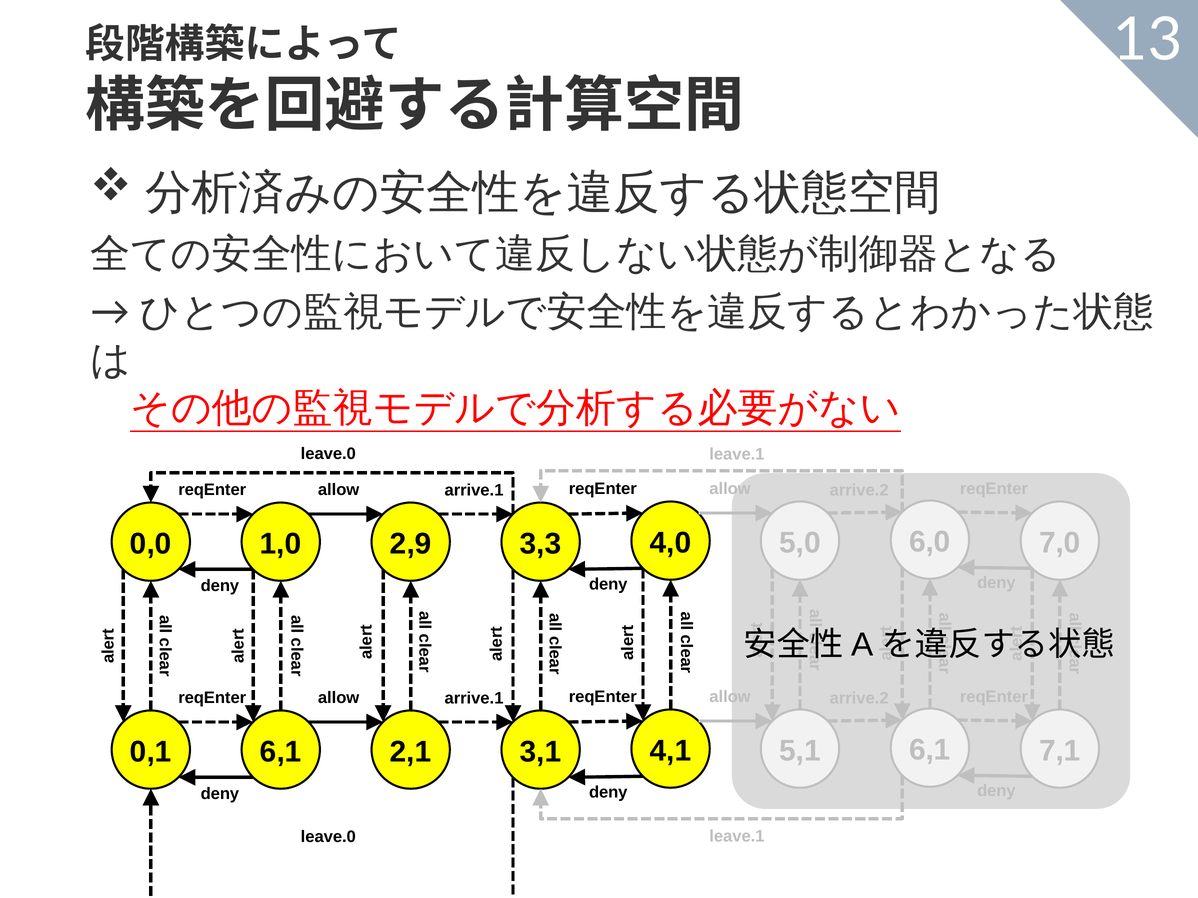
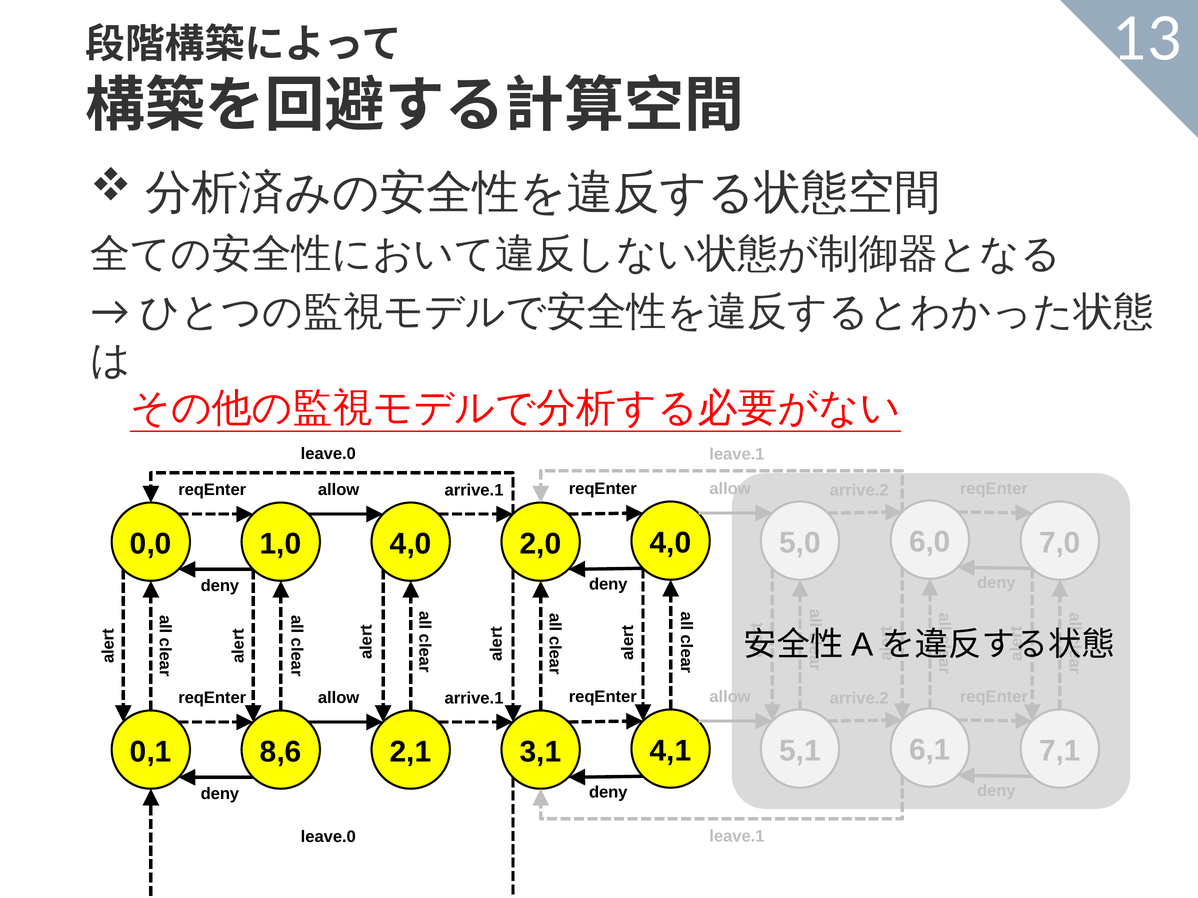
1,0 2,9: 2,9 -> 4,0 (411, 544)
3,3: 3,3 -> 2,0 (541, 544)
0,1 6,1: 6,1 -> 8,6 (281, 752)
